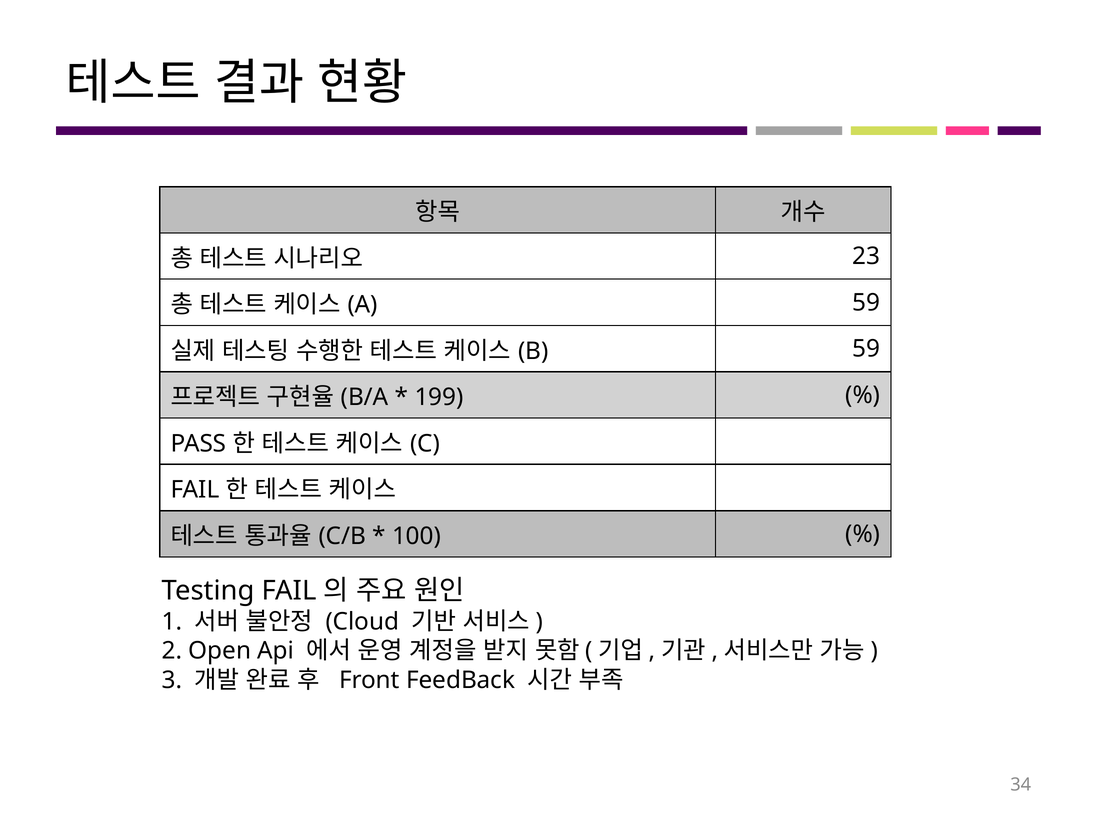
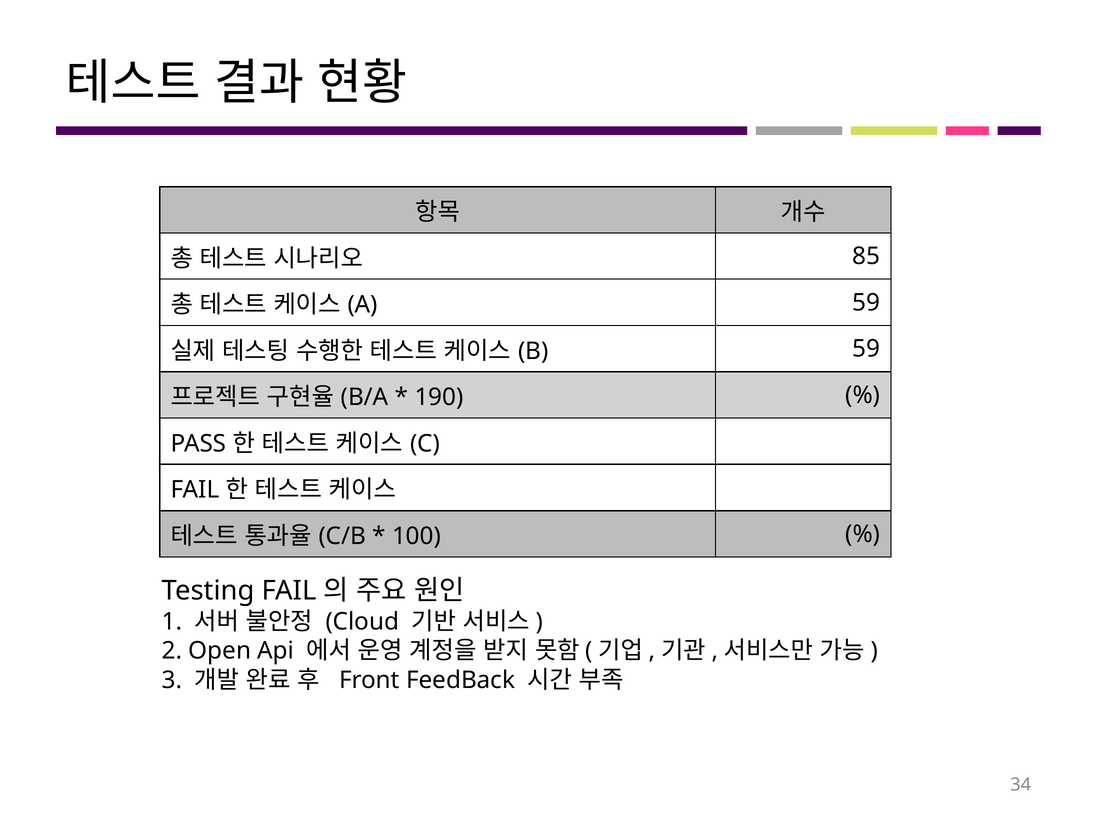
23: 23 -> 85 (866, 256)
199: 199 -> 190 (439, 397)
